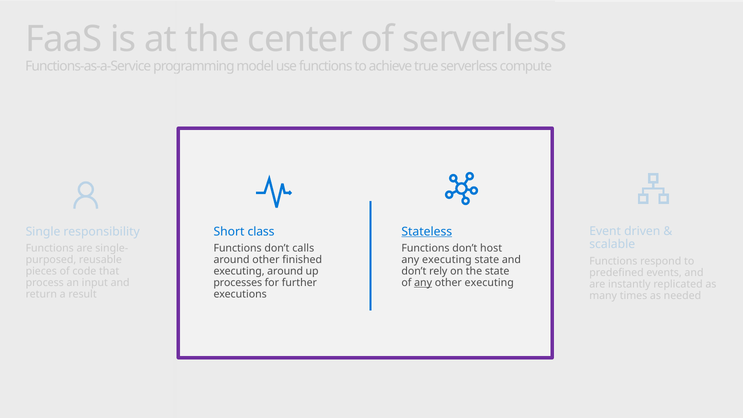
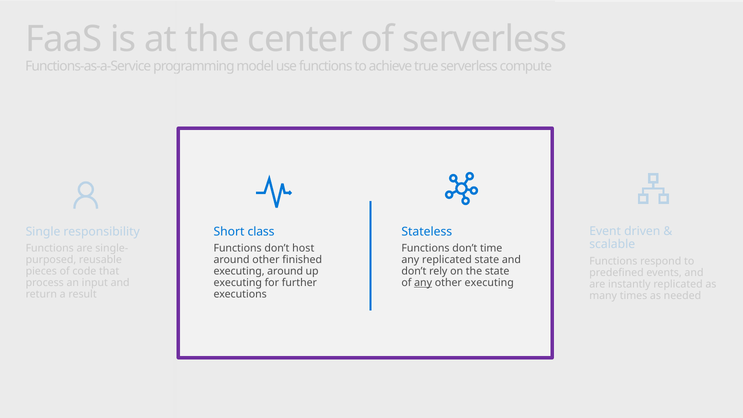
Stateless underline: present -> none (427, 232)
calls: calls -> host (303, 248)
host: host -> time (491, 248)
any executing: executing -> replicated (447, 260)
processes: processes -> executing (238, 283)
